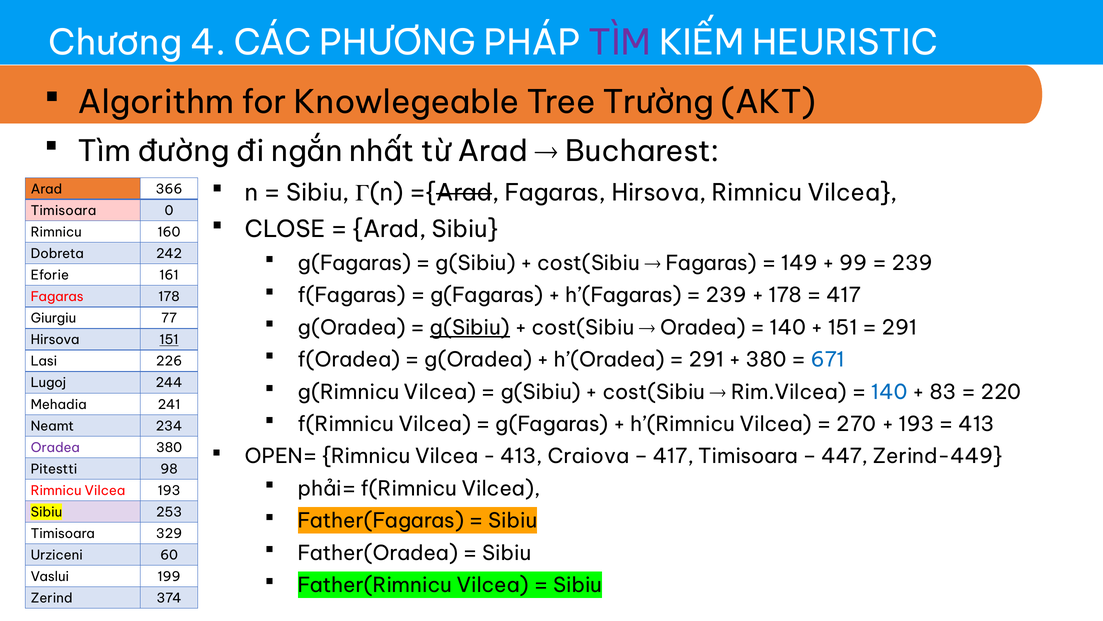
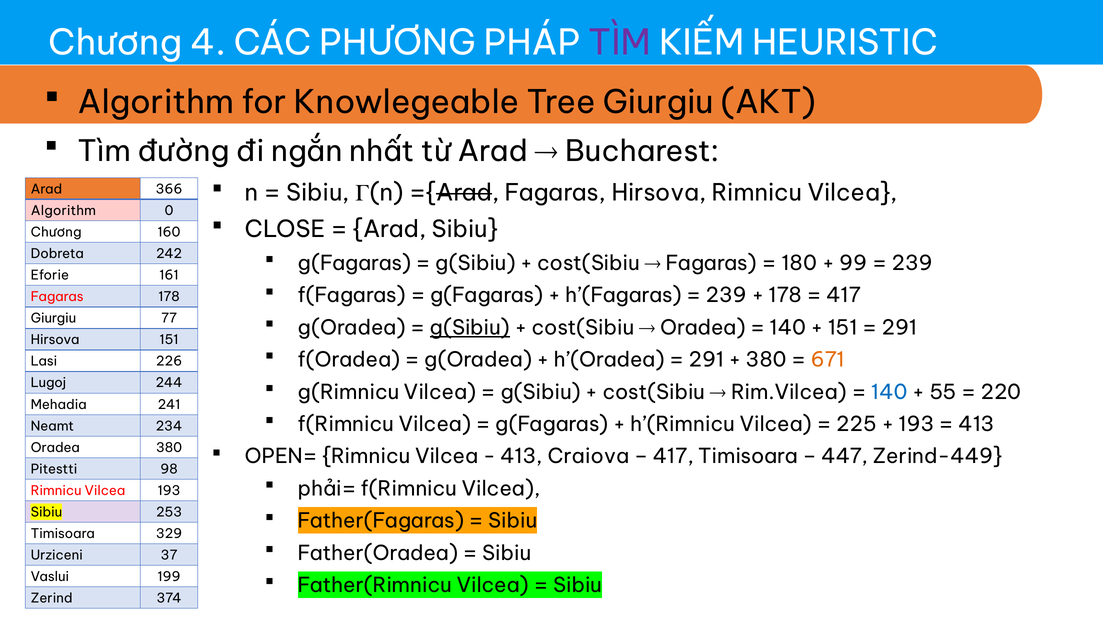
Tree Trường: Trường -> Giurgiu (658, 103)
Timisoara: Timisoara -> Algorithm (63, 211)
Rimnicu: Rimnicu -> Chương (56, 232)
149: 149 -> 180 (799, 263)
151 underline: present -> none (169, 340)
671 colour: blue -> orange (828, 360)
83: 83 -> 55 (943, 392)
270: 270 -> 225 (856, 424)
Oradea colour: purple -> black (55, 447)
60: 60 -> 37 (169, 555)
